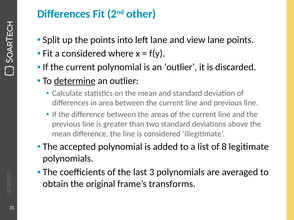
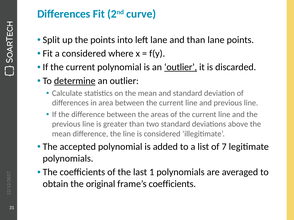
other: other -> curve (141, 14)
and view: view -> than (196, 40)
outlier underline: none -> present (181, 67)
of 8: 8 -> 7 (224, 147)
last 3: 3 -> 1 (152, 173)
frame’s transforms: transforms -> coefficients (172, 184)
